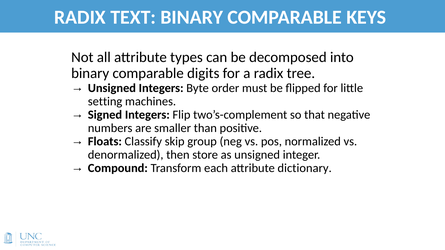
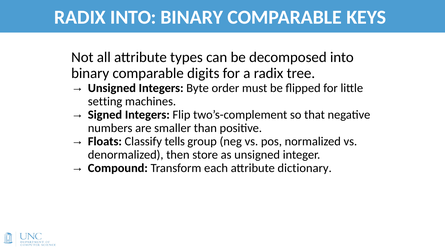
RADIX TEXT: TEXT -> INTO (133, 17)
skip: skip -> tells (175, 142)
